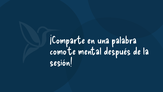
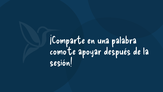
mental: mental -> apoyar (90, 51)
